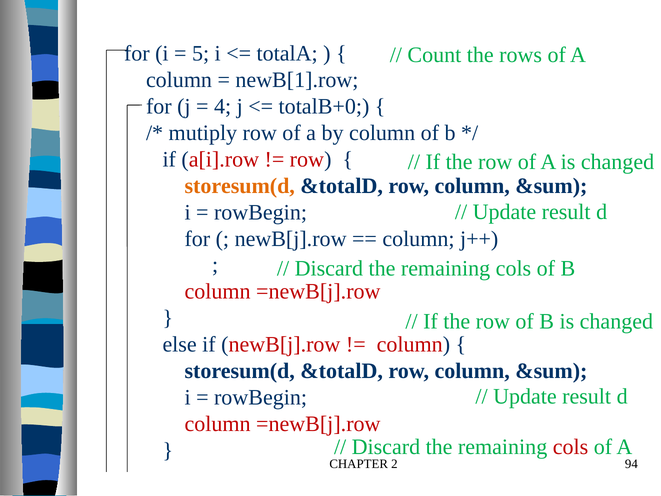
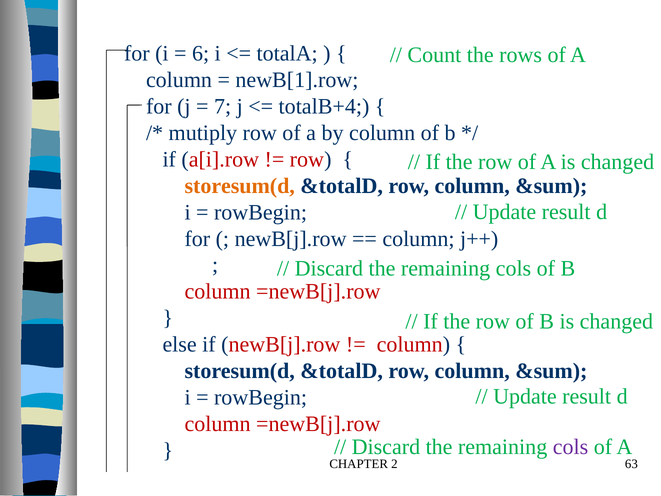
5: 5 -> 6 (201, 54)
4: 4 -> 7 (223, 106)
totalB+0: totalB+0 -> totalB+4 (324, 106)
cols colour: red -> purple (571, 447)
94: 94 -> 63 (631, 464)
